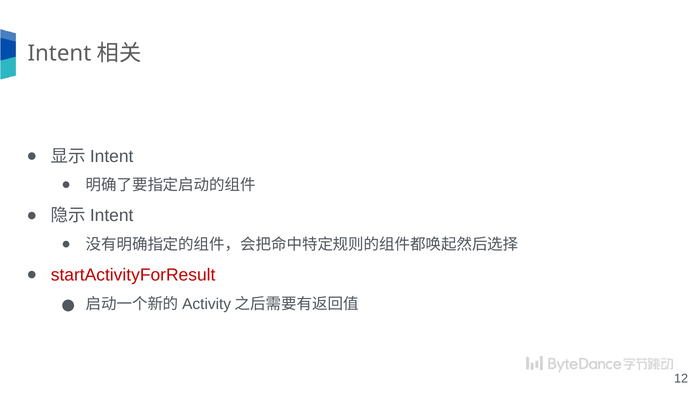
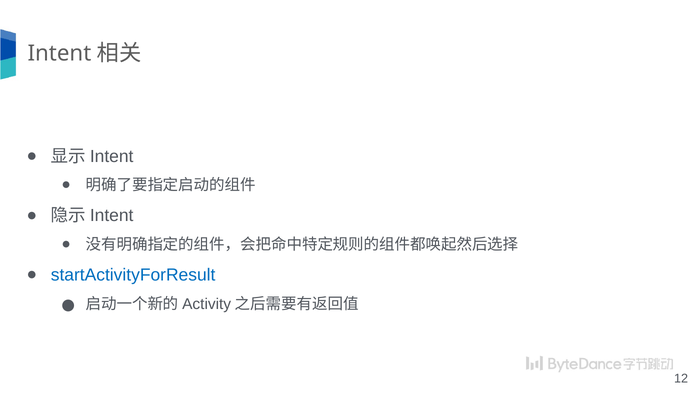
startActivityForResult colour: red -> blue (133, 275)
